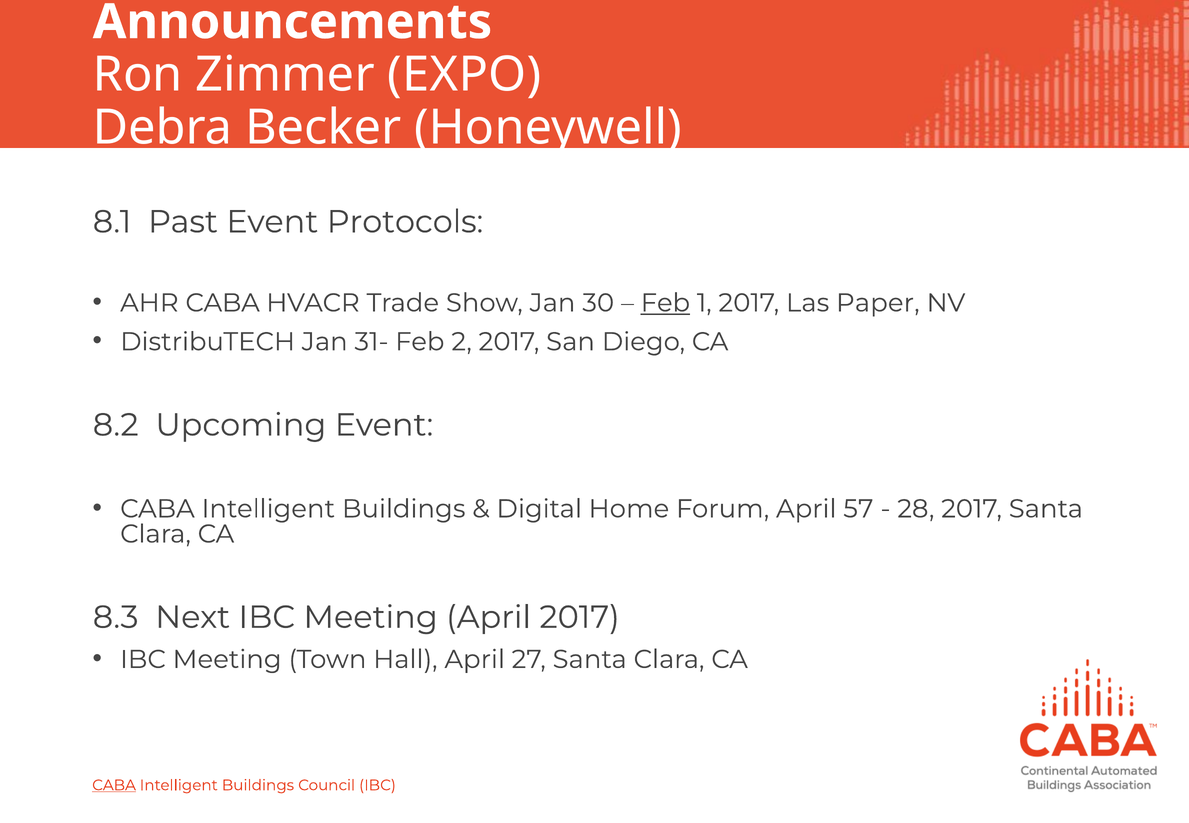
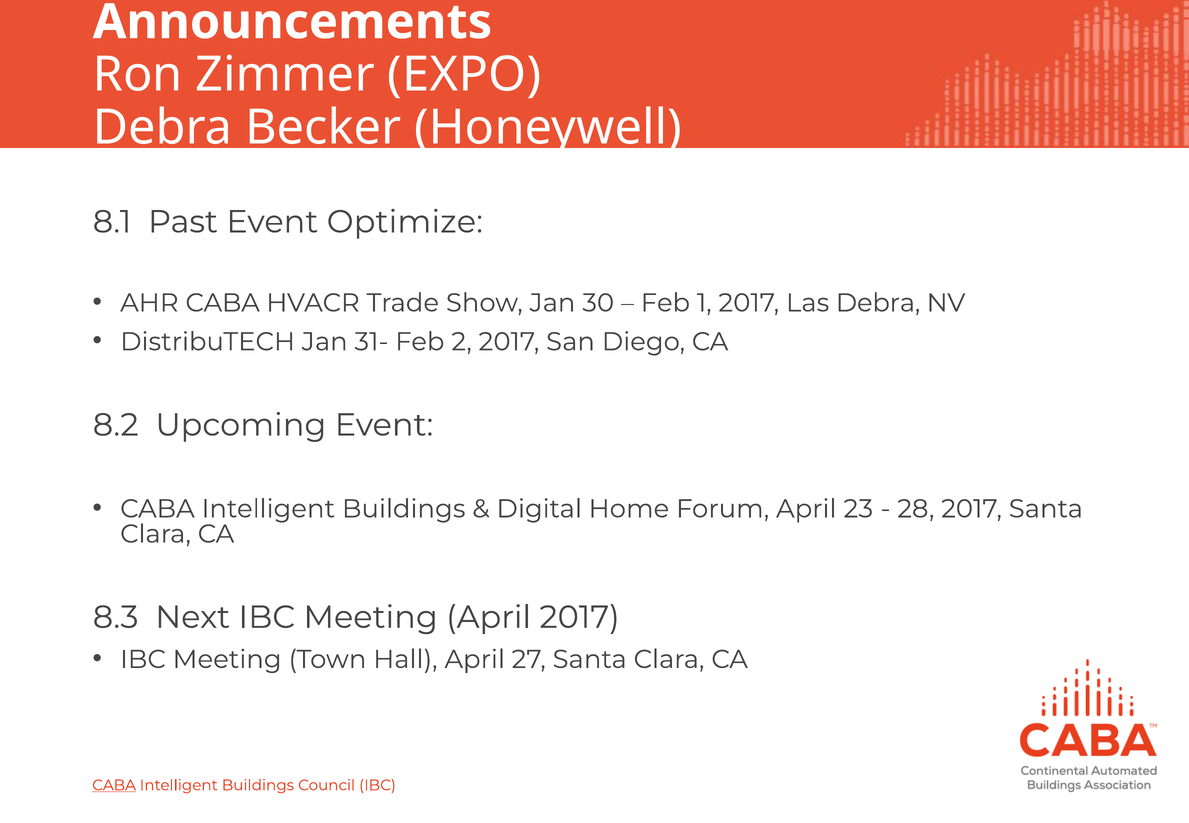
Protocols: Protocols -> Optimize (405, 222)
Feb underline: present -> none (665, 303)
Las Paper: Paper -> Debra (878, 303)
57: 57 -> 23 (858, 509)
